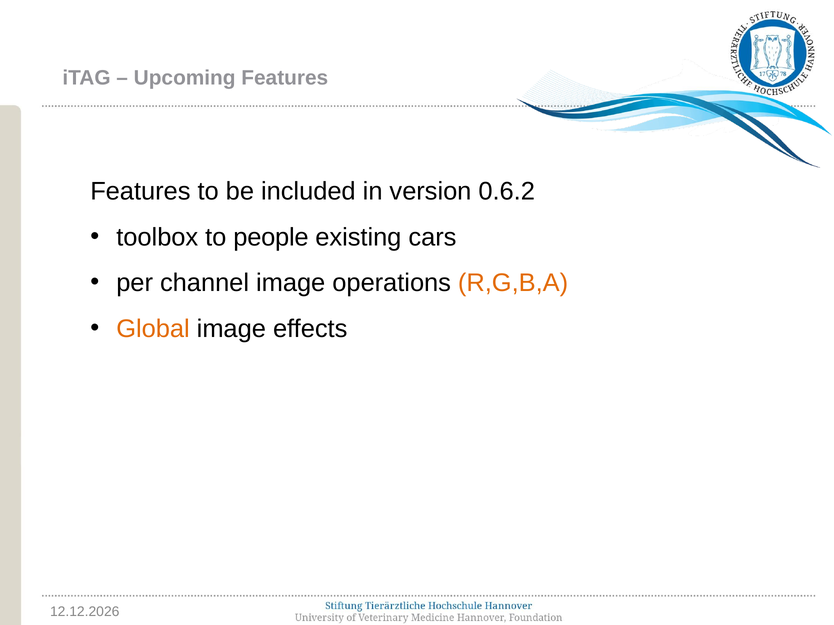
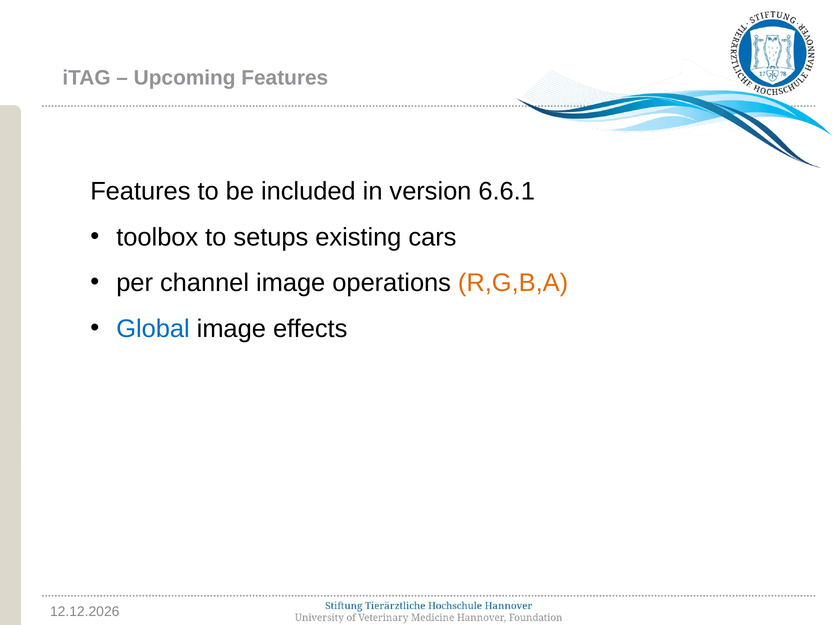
0.6.2: 0.6.2 -> 6.6.1 (507, 192)
people: people -> setups (271, 237)
Global colour: orange -> blue (153, 329)
